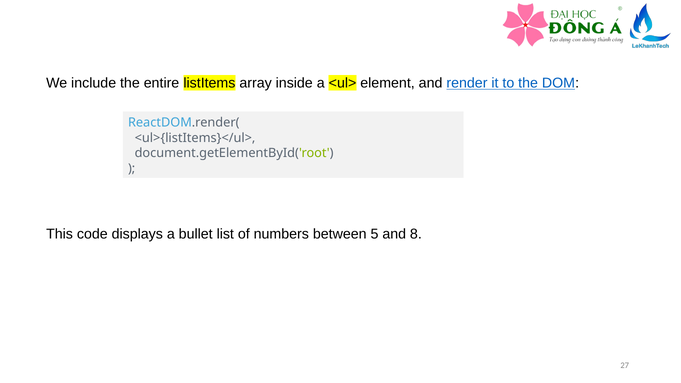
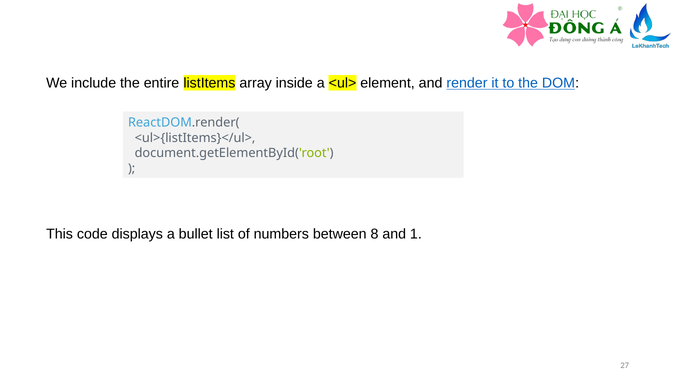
5: 5 -> 8 (375, 234)
8: 8 -> 1 (416, 234)
